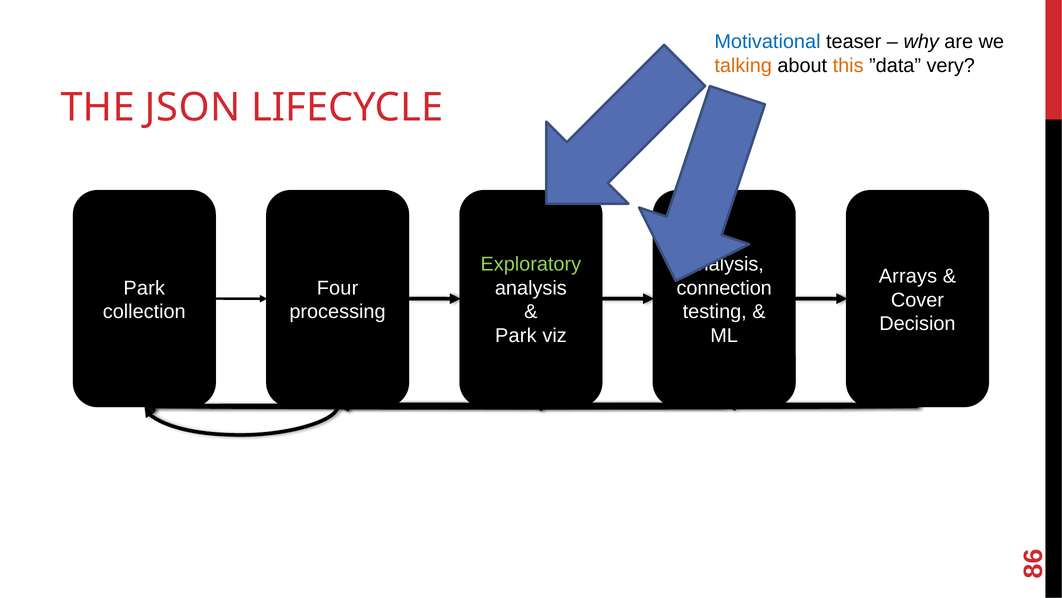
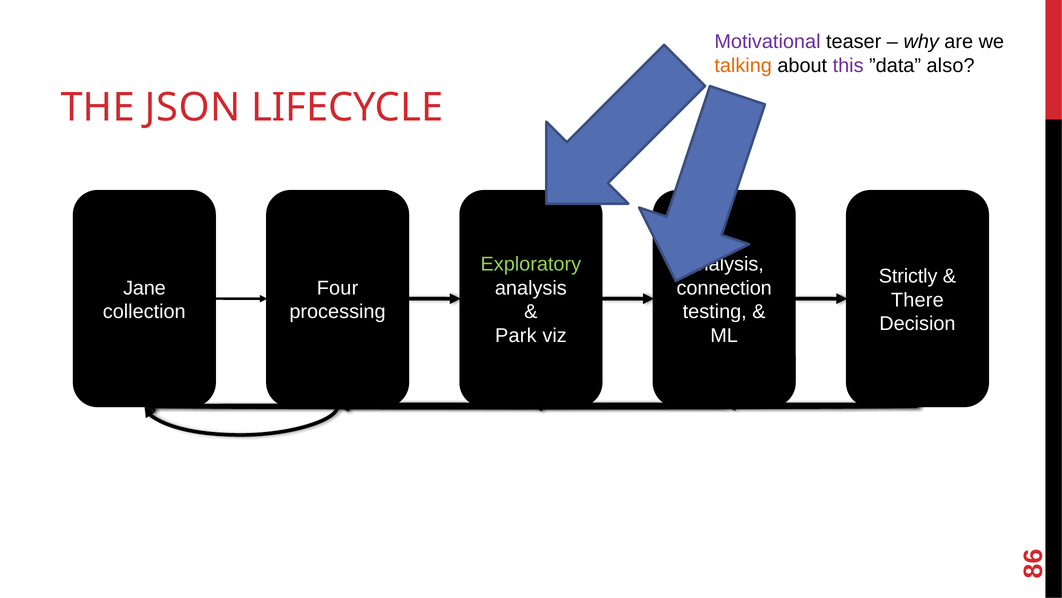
Motivational colour: blue -> purple (767, 42)
this colour: orange -> purple (848, 65)
very: very -> also (951, 65)
Arrays: Arrays -> Strictly (908, 276)
Park: Park -> Jane (144, 288)
Cover: Cover -> There (917, 300)
